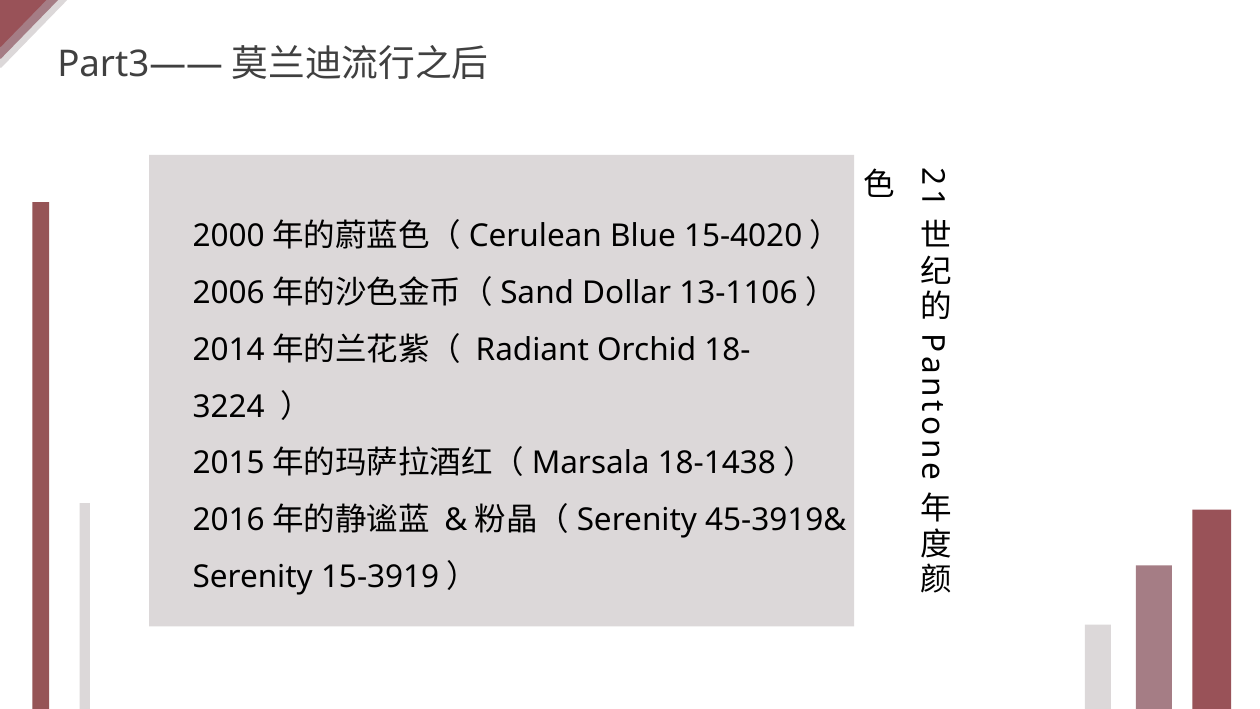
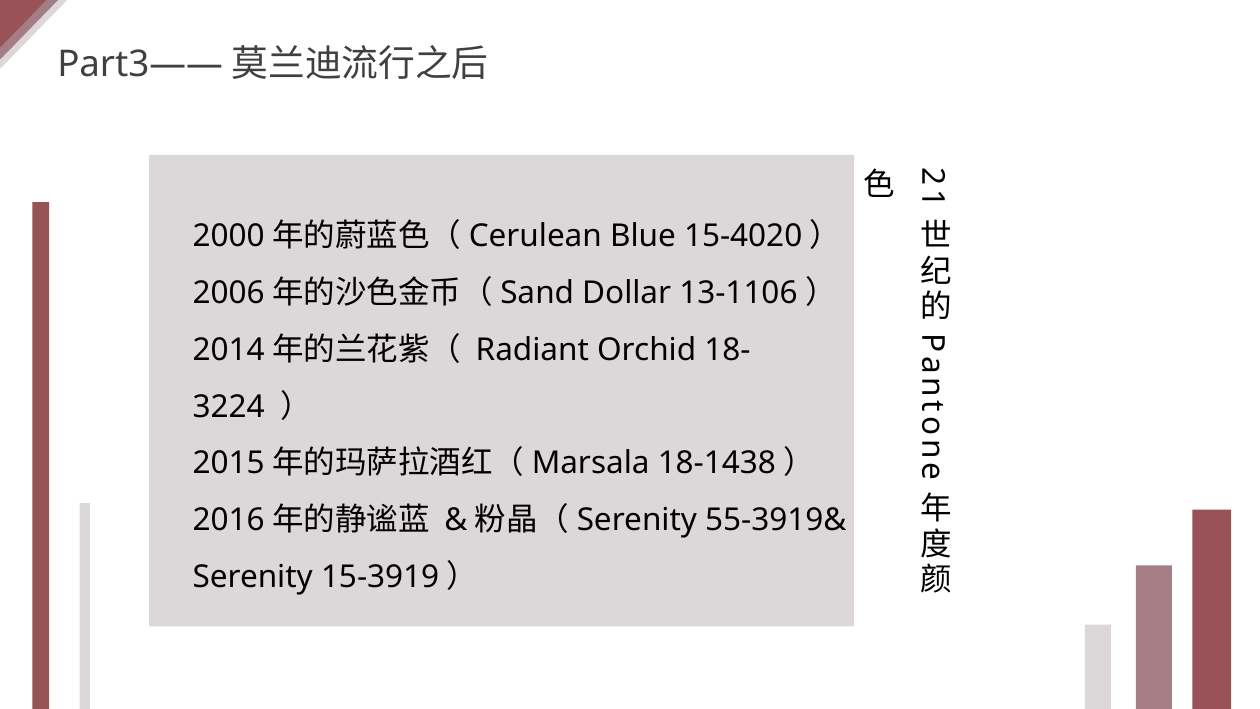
45-3919&: 45-3919& -> 55-3919& (776, 520)
